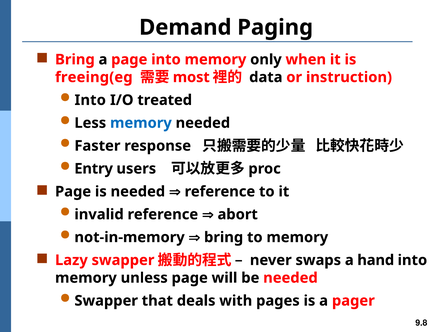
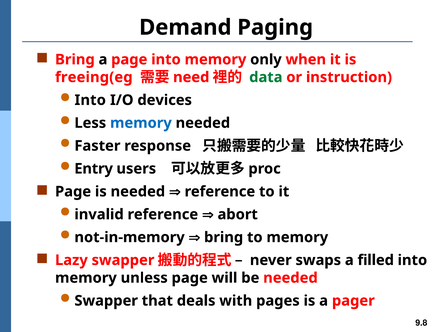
most: most -> need (191, 77)
data colour: black -> green (266, 77)
treated: treated -> devices (165, 100)
hand: hand -> filled (376, 260)
